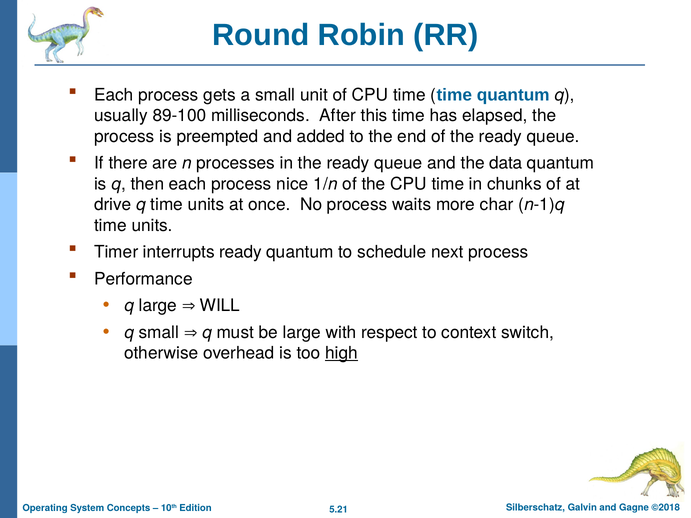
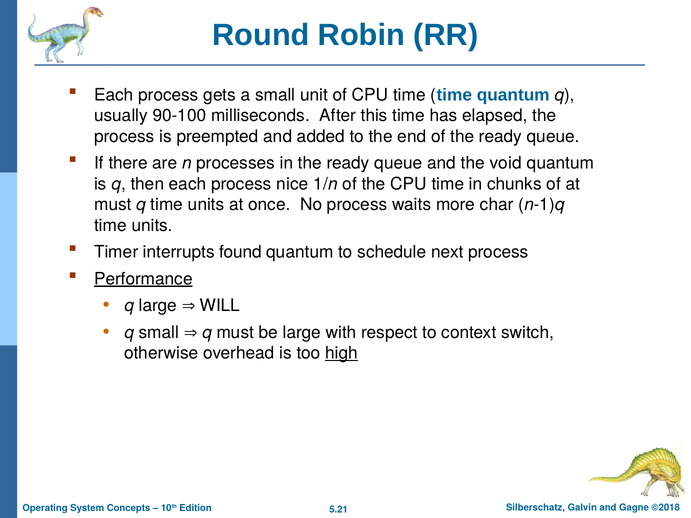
89-100: 89-100 -> 90-100 (179, 116)
data: data -> void (506, 163)
drive: drive -> must (113, 205)
interrupts ready: ready -> found (241, 252)
Performance underline: none -> present (143, 279)
